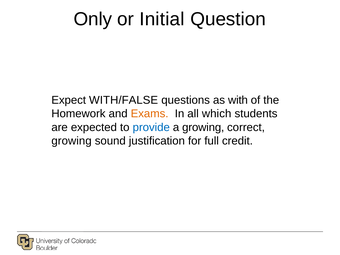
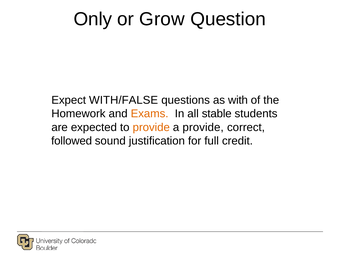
Initial: Initial -> Grow (162, 19)
which: which -> stable (217, 114)
provide colour: blue -> orange (151, 127)
a growing: growing -> provide (203, 127)
growing: growing -> followed (72, 141)
